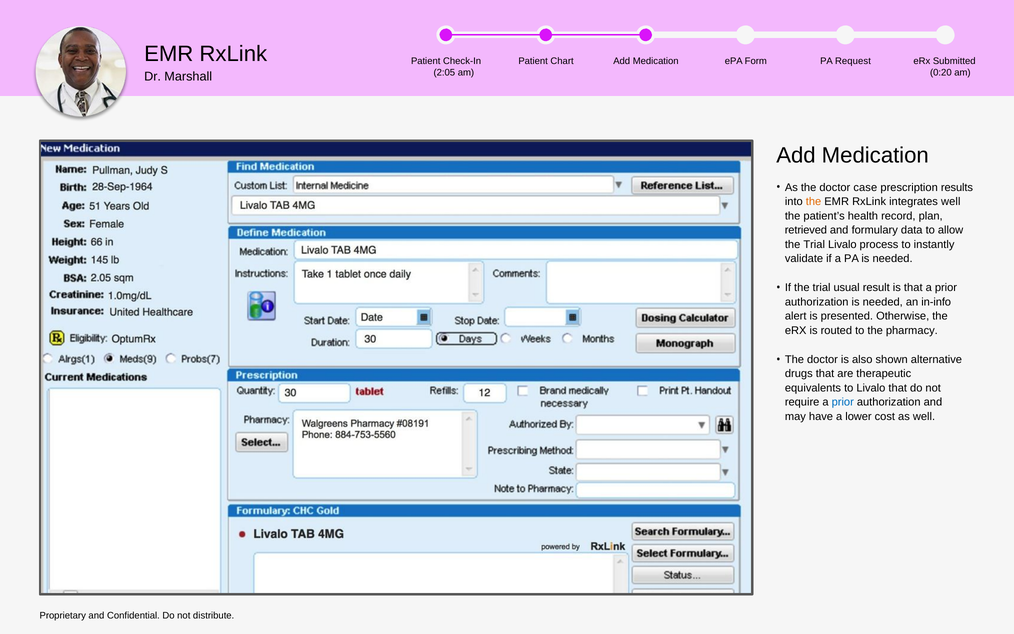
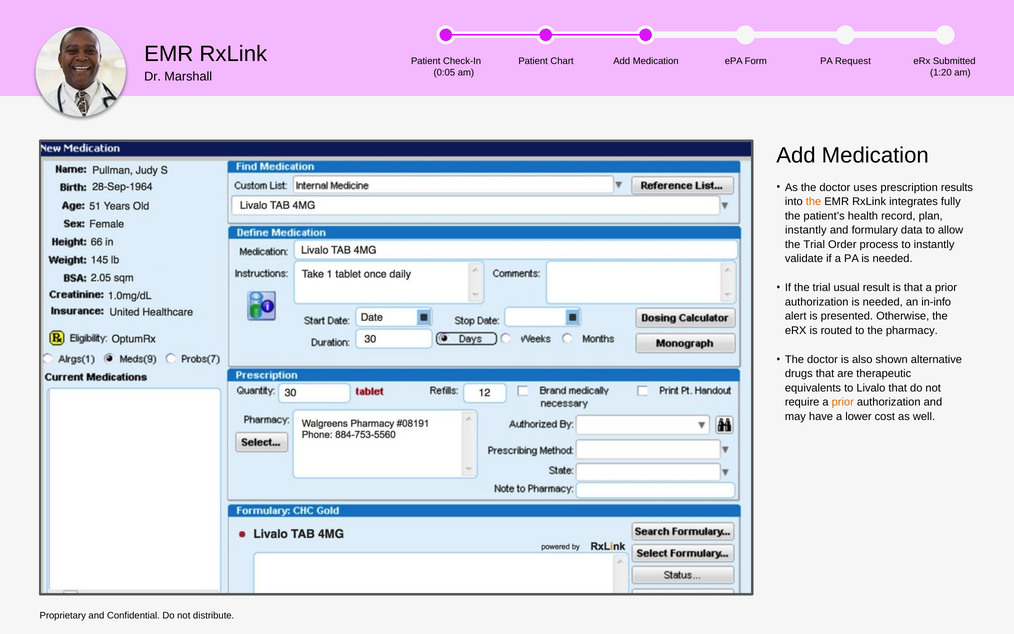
2:05: 2:05 -> 0:05 (444, 72)
0:20: 0:20 -> 1:20 (941, 72)
case: case -> uses (865, 187)
integrates well: well -> fully (951, 202)
retrieved: retrieved -> instantly (806, 230)
Trial Livalo: Livalo -> Order (842, 244)
prior colour: blue -> orange (843, 402)
